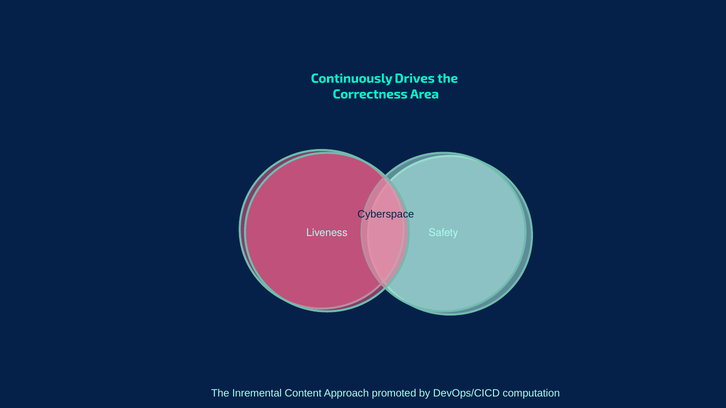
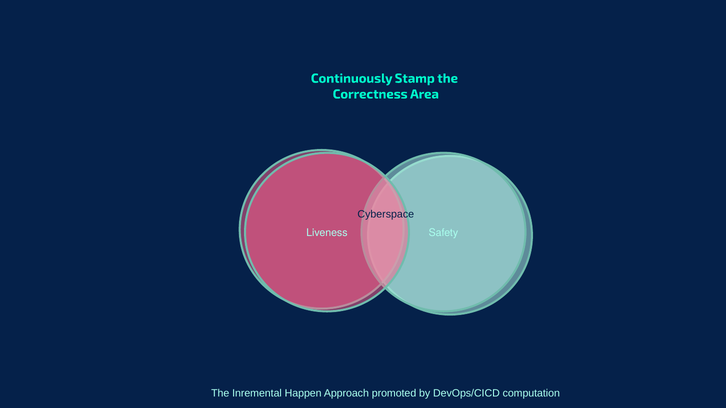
Drives: Drives -> Stamp (415, 78)
Content: Content -> Happen (303, 393)
